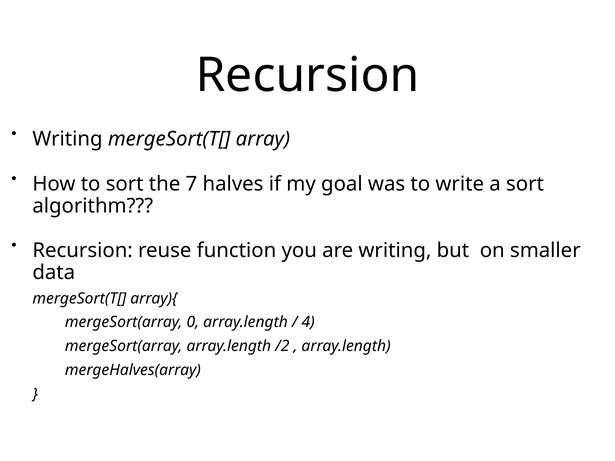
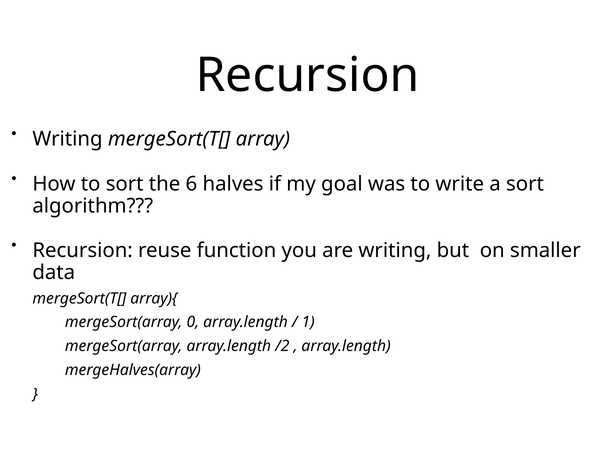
7: 7 -> 6 (191, 184)
4: 4 -> 1 (308, 323)
